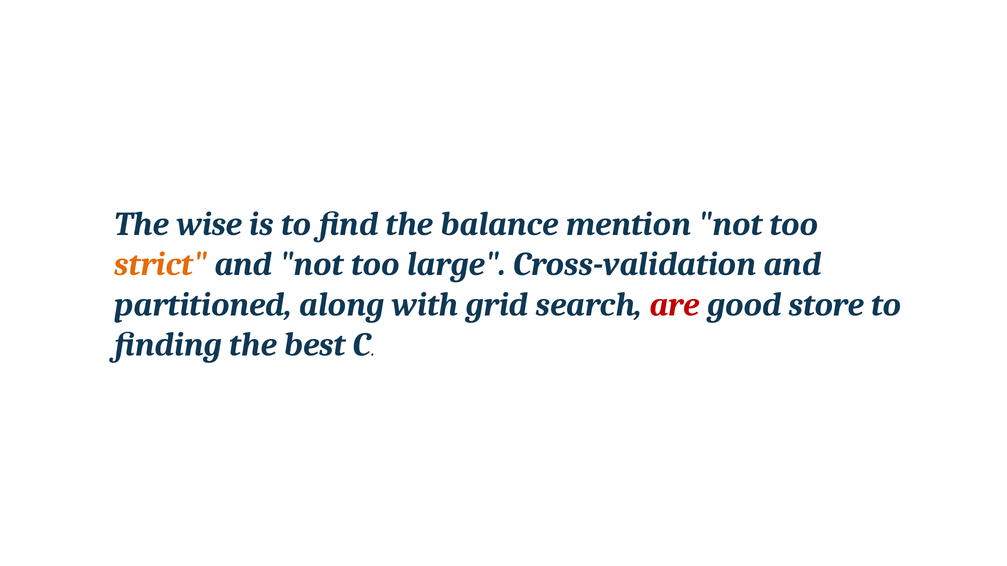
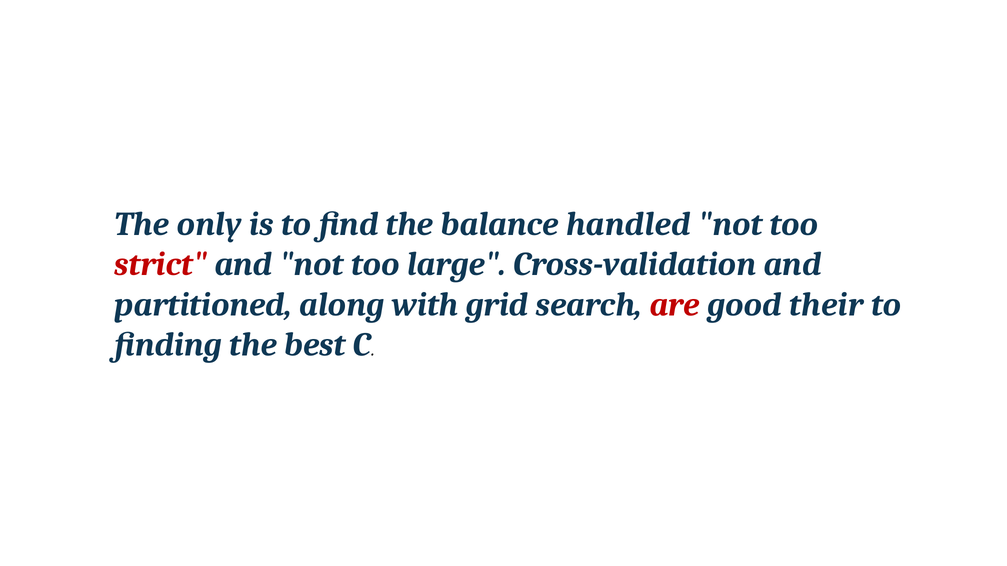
wise: wise -> only (209, 224)
mention: mention -> handled (628, 224)
strict colour: orange -> red (161, 265)
store: store -> their (826, 305)
